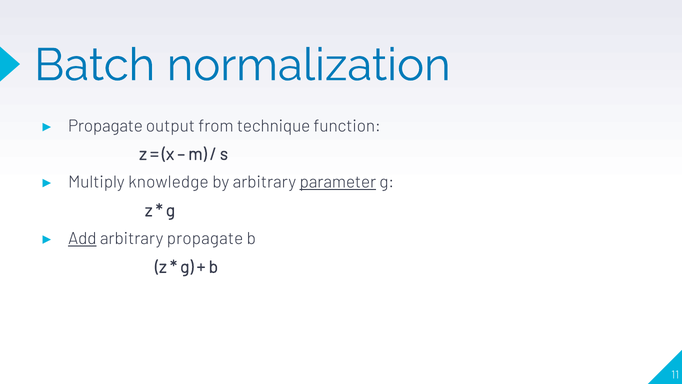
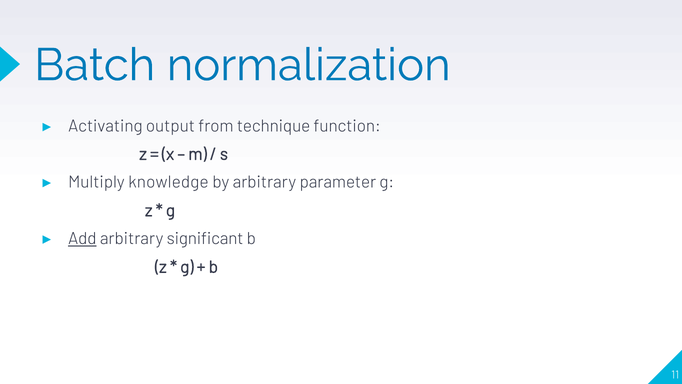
Propagate: Propagate -> Activating (105, 126)
parameter underline: present -> none (338, 182)
arbitrary propagate: propagate -> significant (205, 239)
